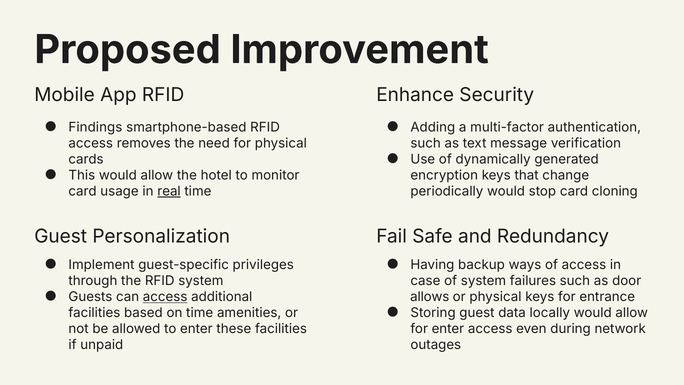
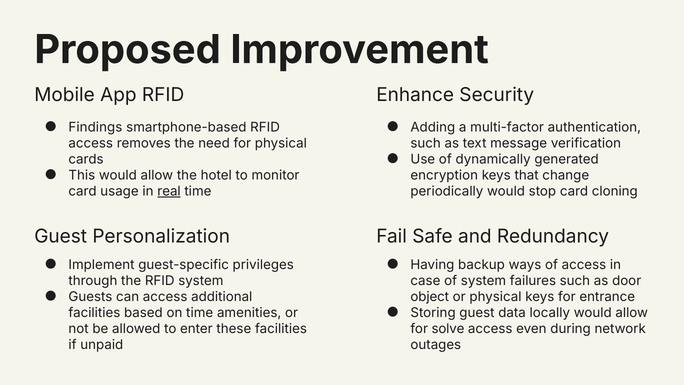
access underline: present -> none (165, 297)
allows: allows -> object (430, 297)
for enter: enter -> solve (448, 329)
